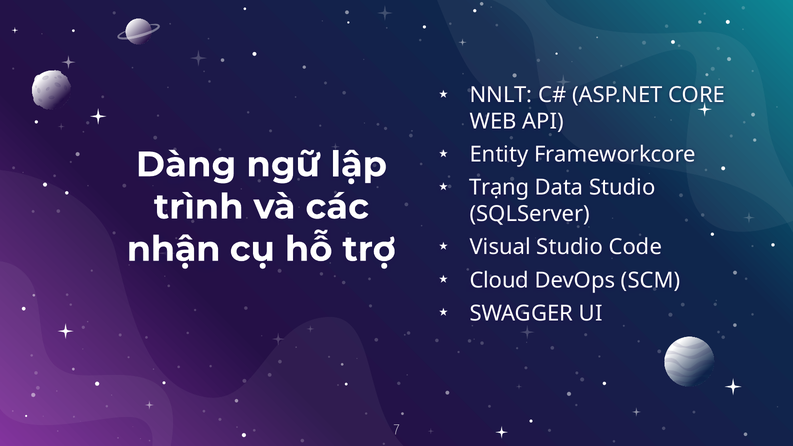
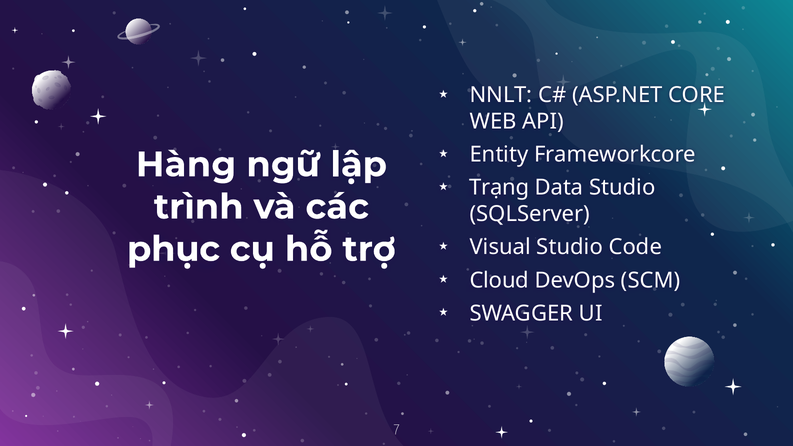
Dàng: Dàng -> Hàng (186, 165)
nhận: nhận -> phục (174, 249)
